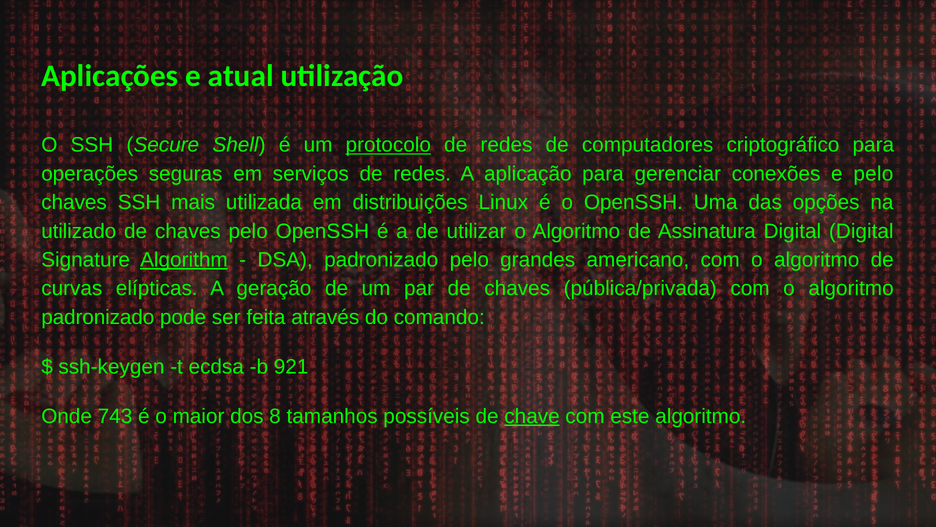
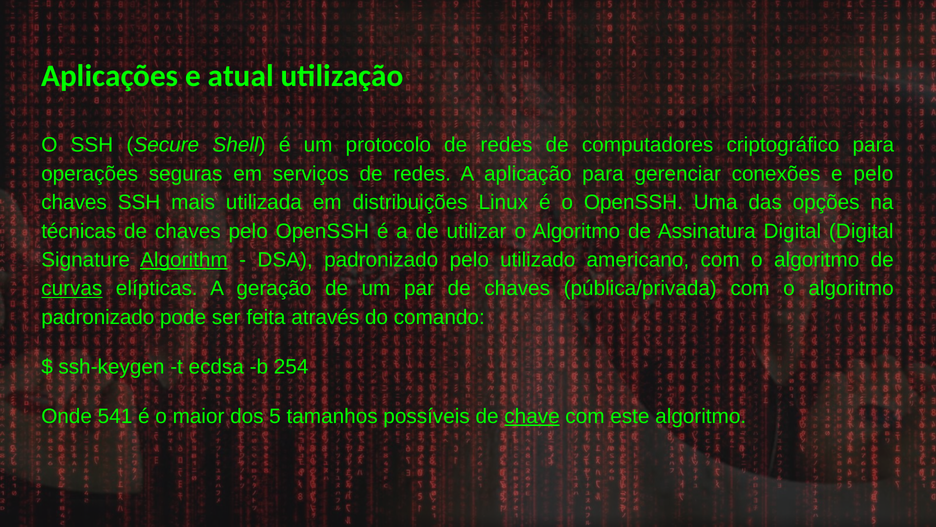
protocolo underline: present -> none (388, 145)
utilizado: utilizado -> técnicas (79, 231)
grandes: grandes -> utilizado (538, 260)
curvas underline: none -> present (72, 288)
921: 921 -> 254 (291, 366)
743: 743 -> 541 (115, 416)
8: 8 -> 5 (275, 416)
